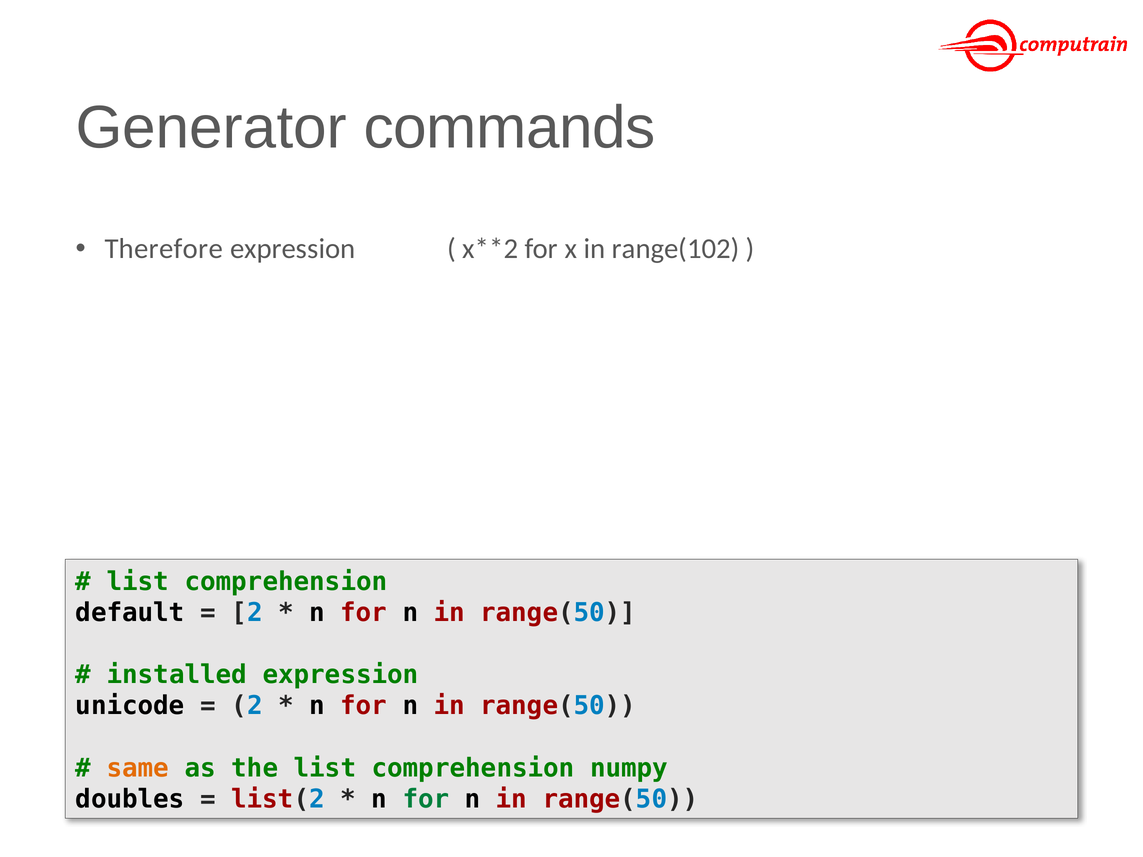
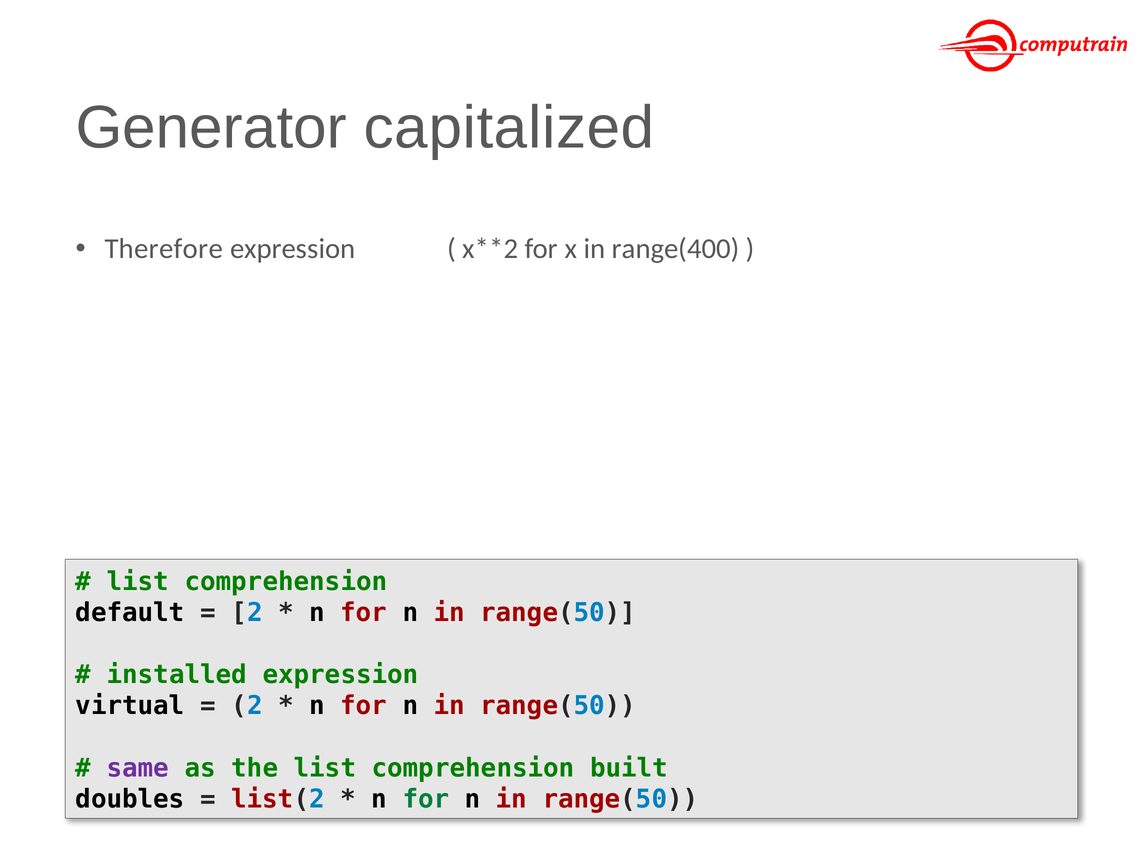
commands: commands -> capitalized (509, 128)
range(102: range(102 -> range(400 (676, 249)
unicode: unicode -> virtual (130, 706)
same colour: orange -> purple (138, 768)
numpy: numpy -> built (629, 768)
